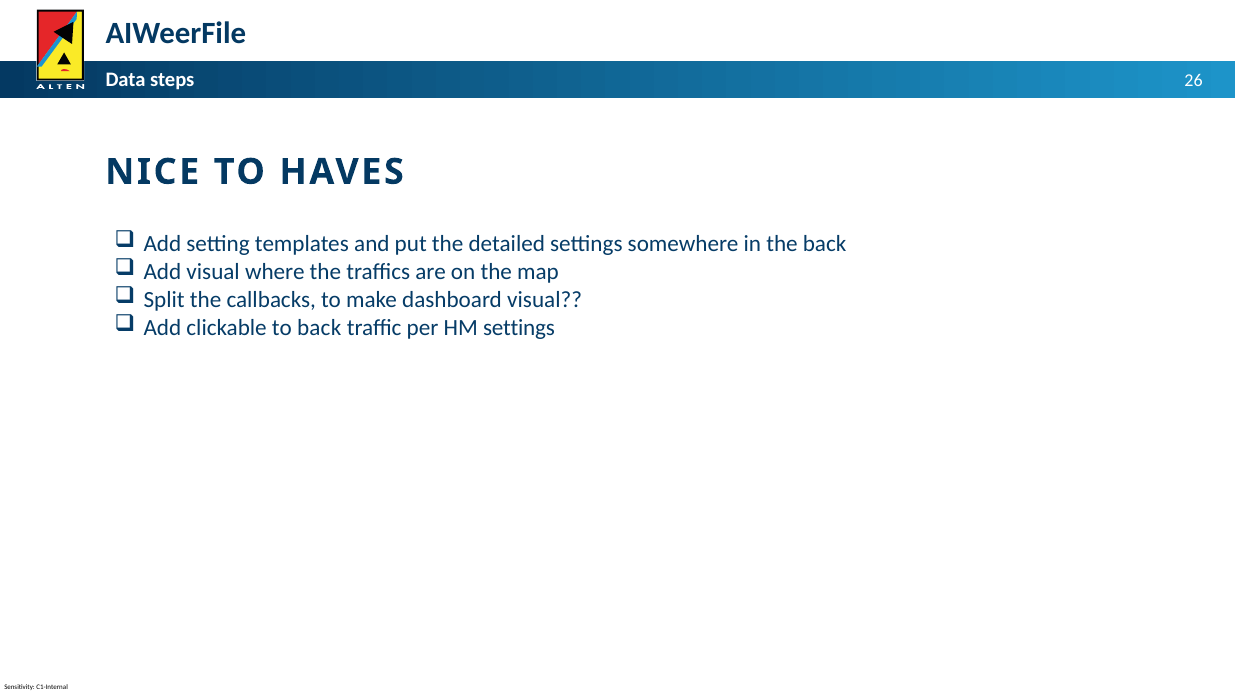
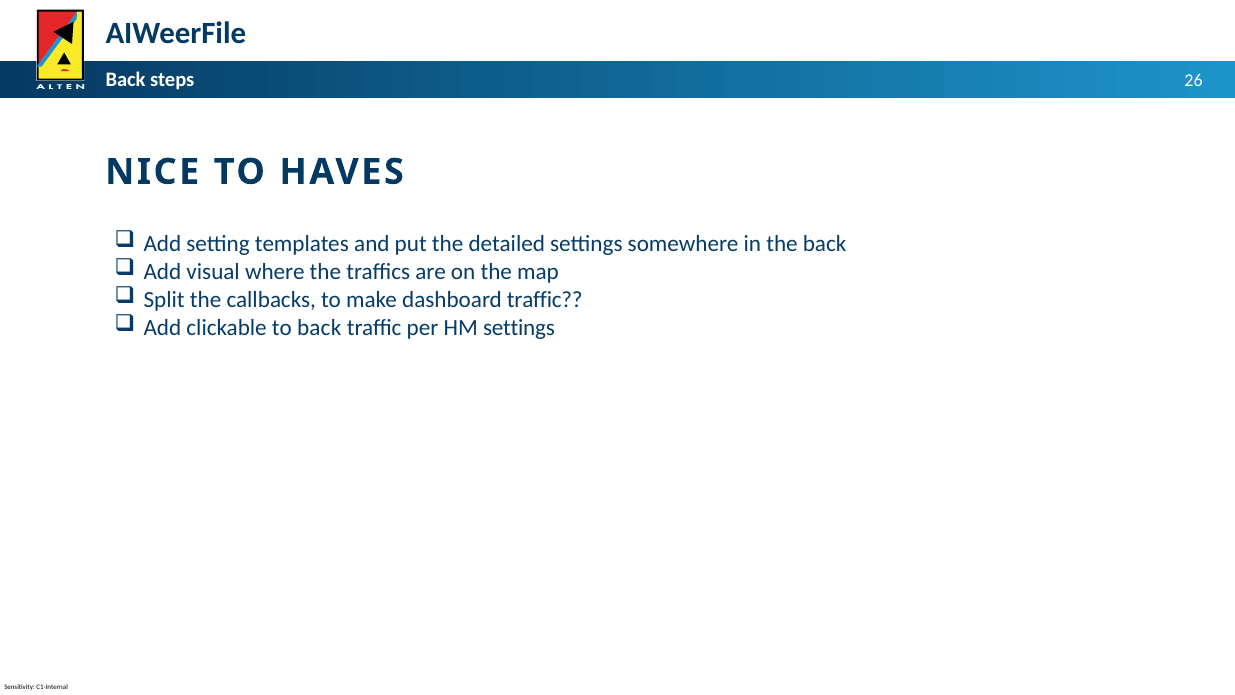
Data: Data -> Back (126, 79)
dashboard visual: visual -> traffic (545, 300)
